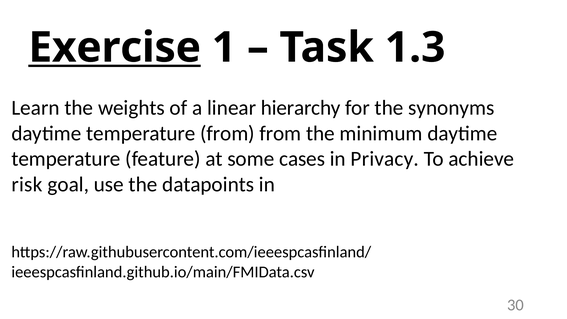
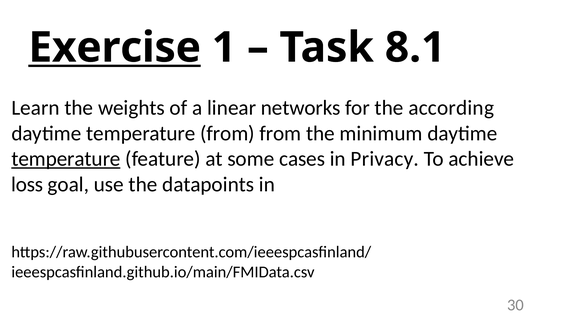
1.3: 1.3 -> 8.1 (415, 48)
hierarchy: hierarchy -> networks (301, 108)
synonyms: synonyms -> according (451, 108)
temperature underline: none -> present (66, 159)
risk: risk -> loss (27, 184)
